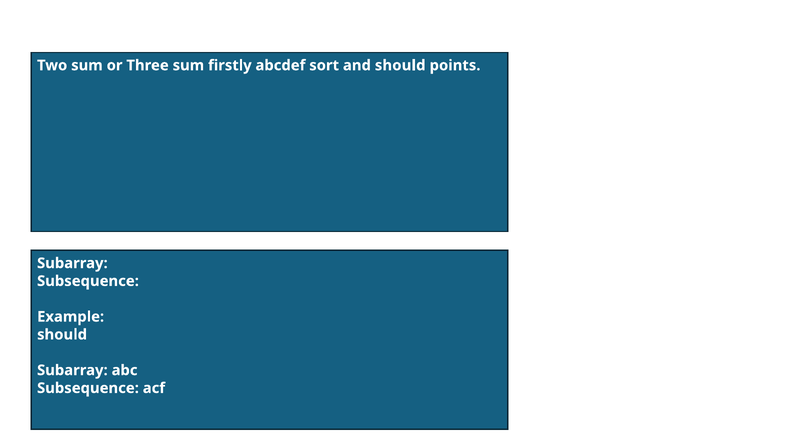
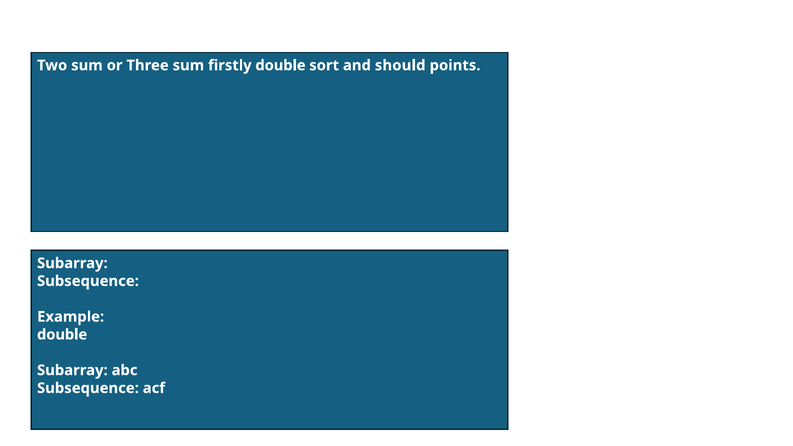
firstly abcdef: abcdef -> double (280, 65)
should: should -> double (62, 335)
